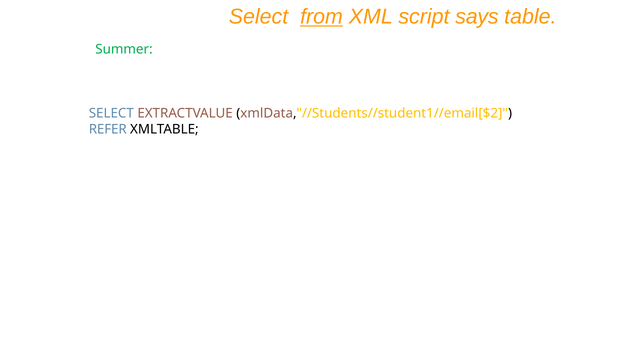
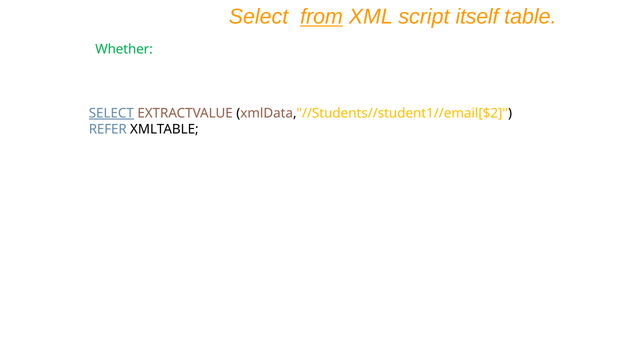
says: says -> itself (477, 17)
Summer: Summer -> Whether (124, 49)
SELECT underline: none -> present (111, 113)
